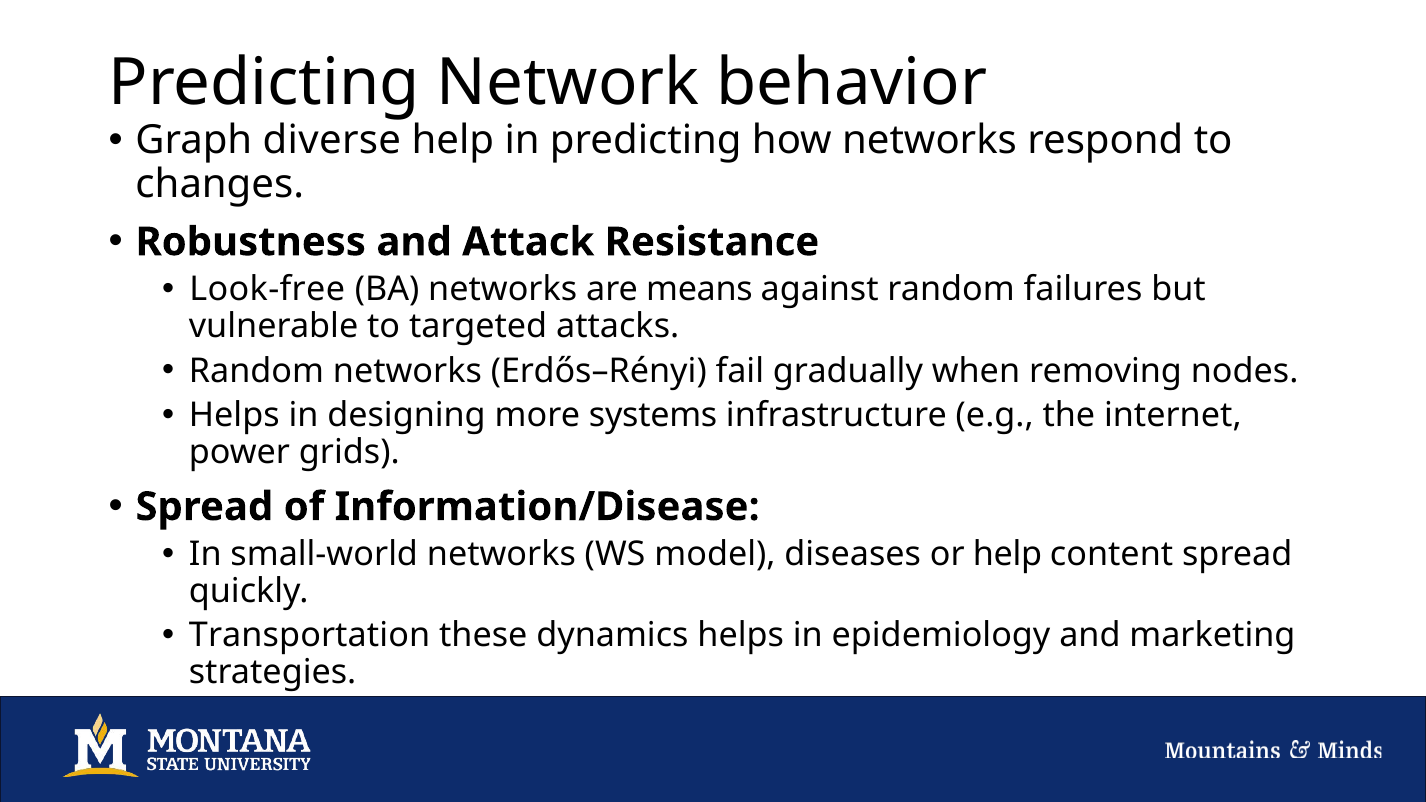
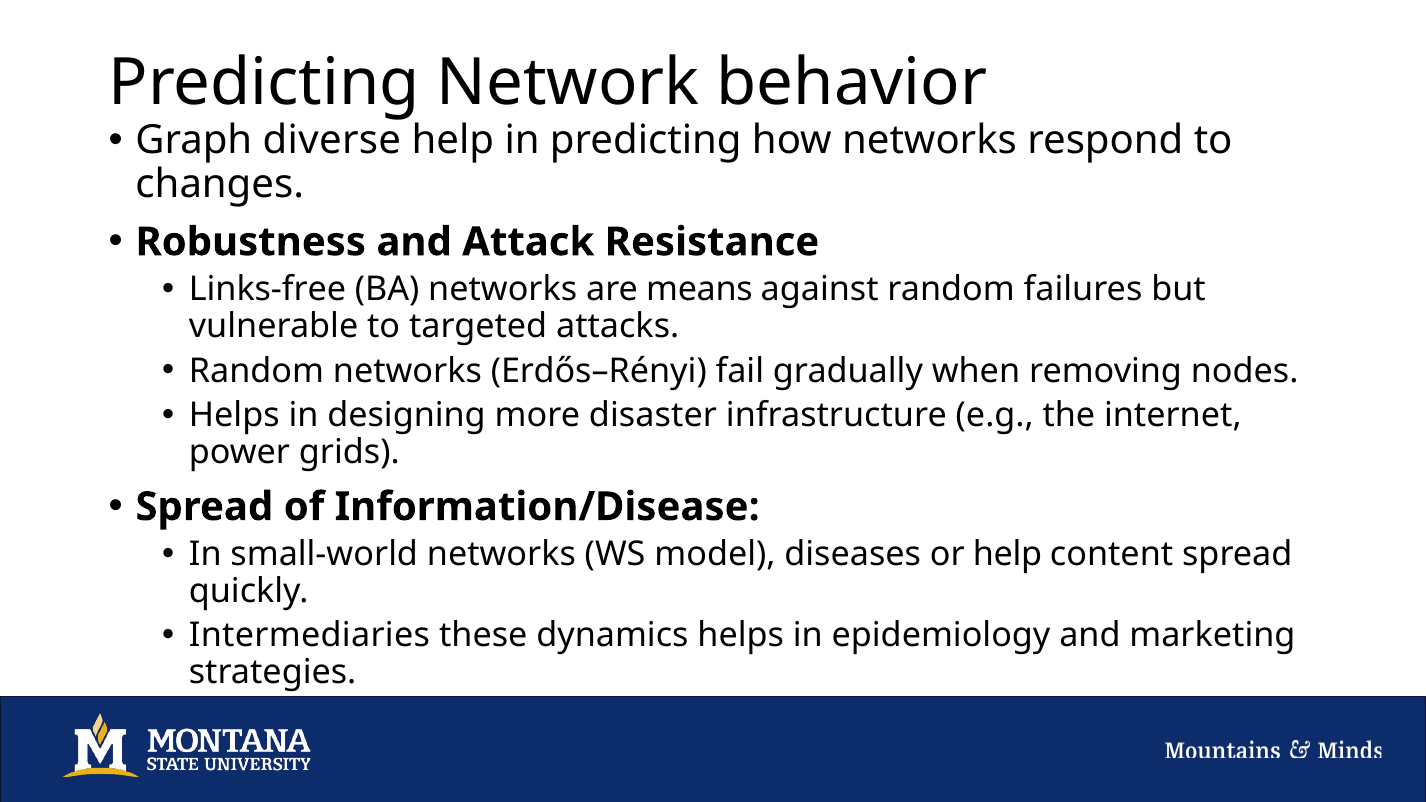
Look-free: Look-free -> Links-free (267, 290)
systems: systems -> disaster (653, 415)
Transportation: Transportation -> Intermediaries (309, 636)
